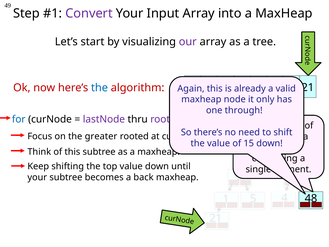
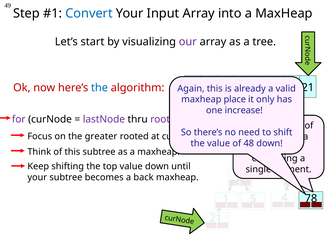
Convert colour: purple -> blue (89, 13)
maxheap node: node -> place (235, 99)
through: through -> increase (244, 110)
for colour: blue -> purple (19, 119)
15: 15 -> 48 (249, 143)
48: 48 -> 78 (311, 198)
